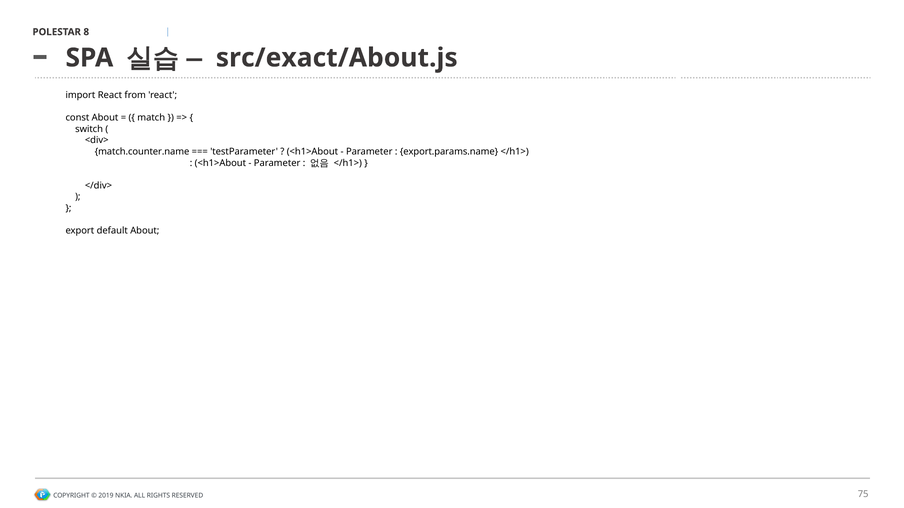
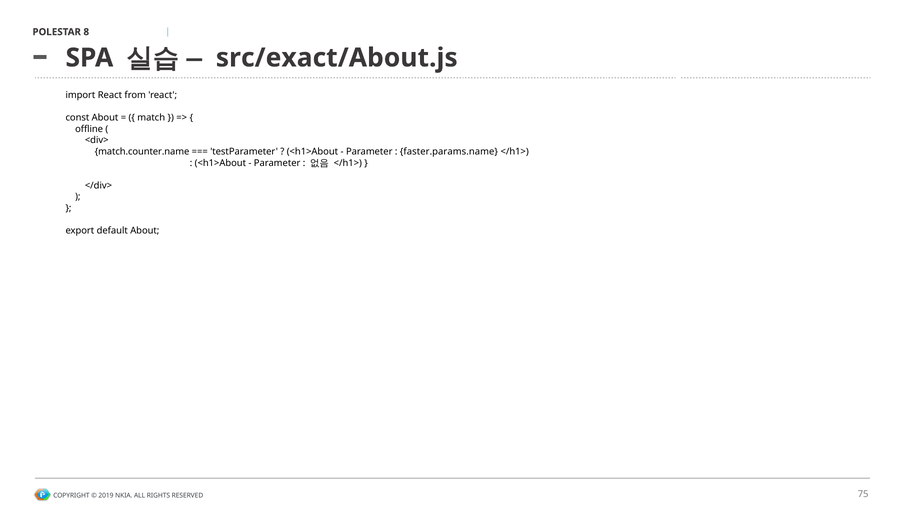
switch: switch -> offline (89, 129)
export.params.name: export.params.name -> faster.params.name (449, 152)
